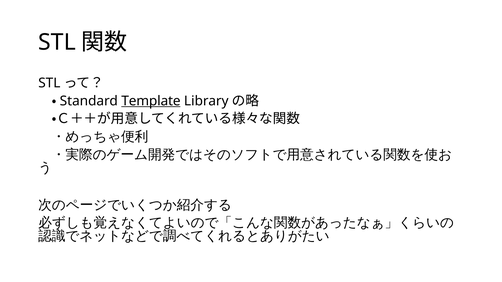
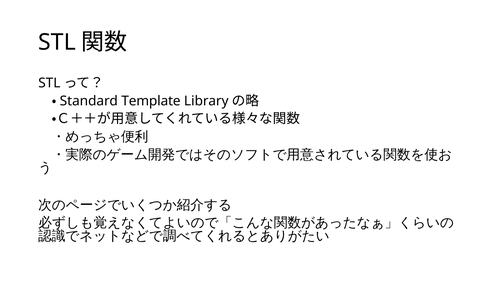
Template underline: present -> none (151, 101)
